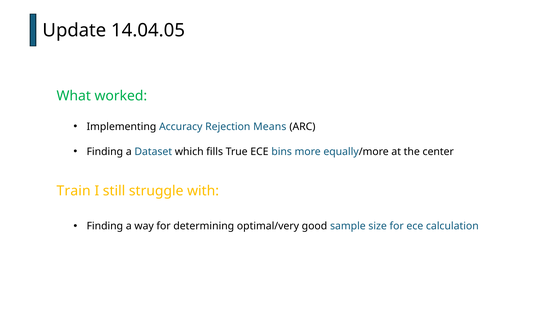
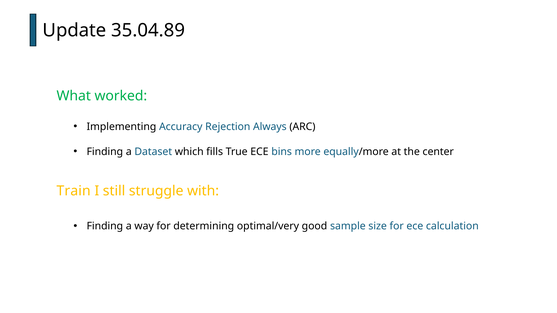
14.04.05: 14.04.05 -> 35.04.89 (148, 31)
Means: Means -> Always (270, 127)
